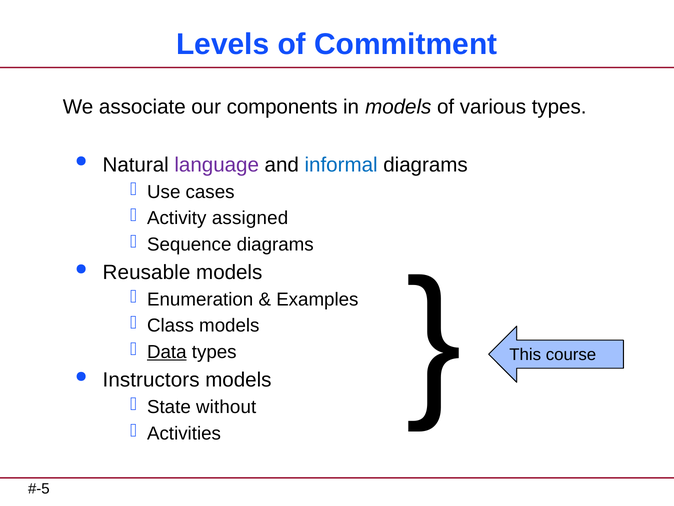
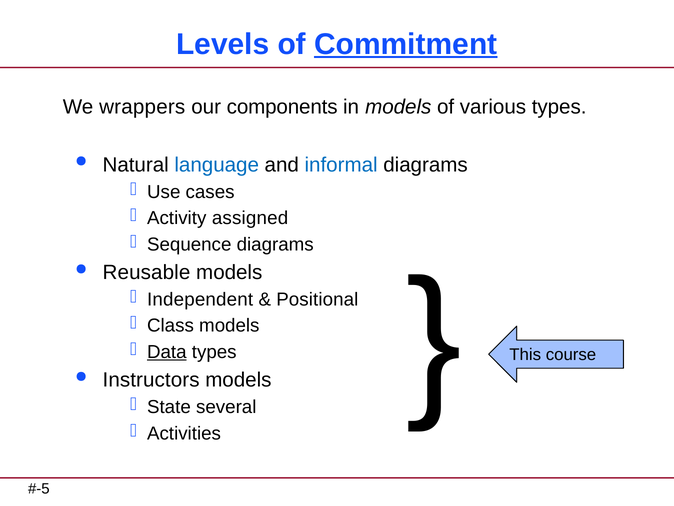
Commitment underline: none -> present (406, 44)
associate: associate -> wrappers (142, 107)
language colour: purple -> blue (217, 165)
Enumeration: Enumeration -> Independent (200, 299)
Examples: Examples -> Positional (317, 299)
without: without -> several (226, 407)
